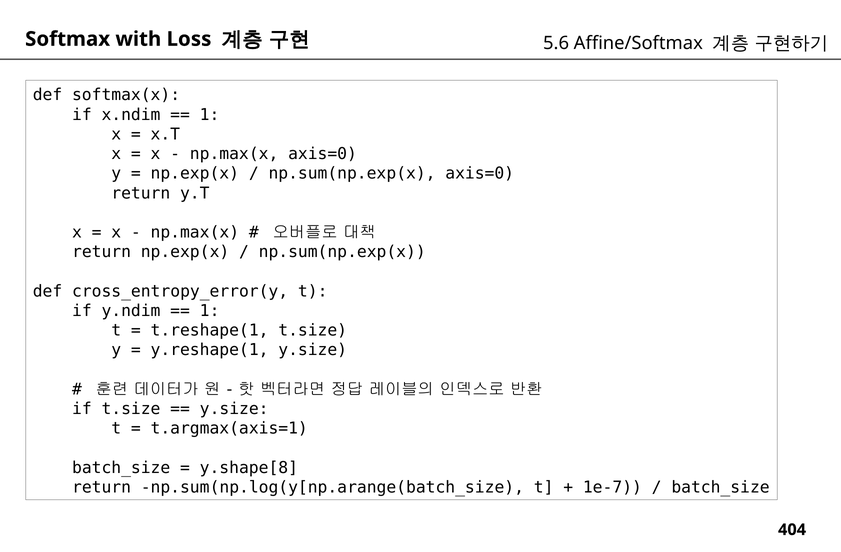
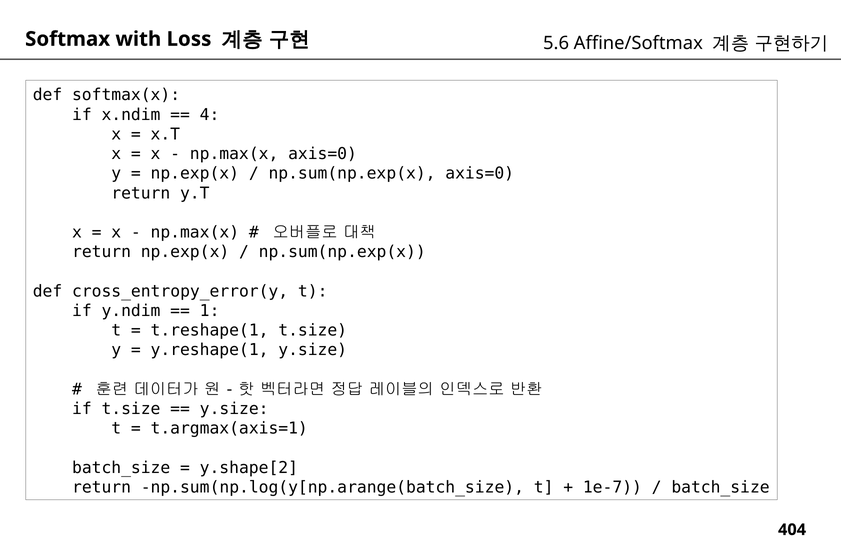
1: 1 -> 4 (210, 115)
y.shape[8: y.shape[8 -> y.shape[2 (249, 468)
